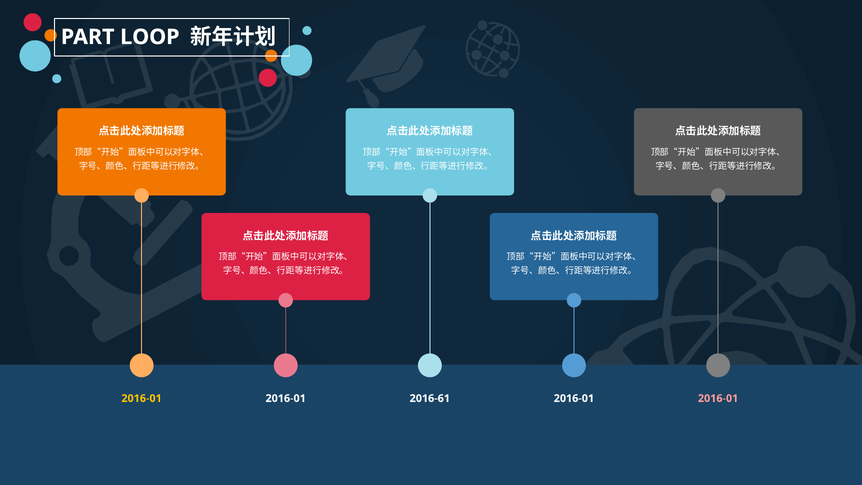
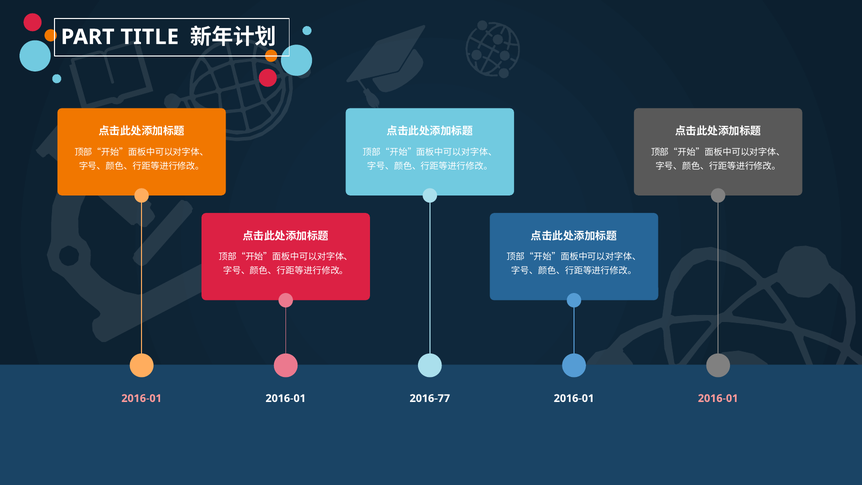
LOOP: LOOP -> TITLE (150, 37)
2016-01 colour: yellow -> pink (142, 398)
2016-61: 2016-61 -> 2016-77 (430, 398)
